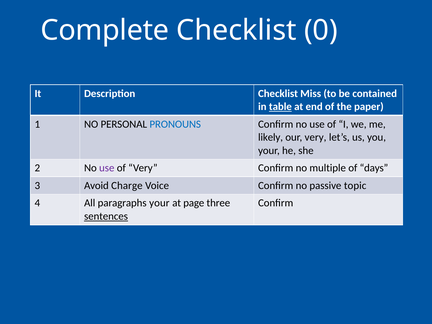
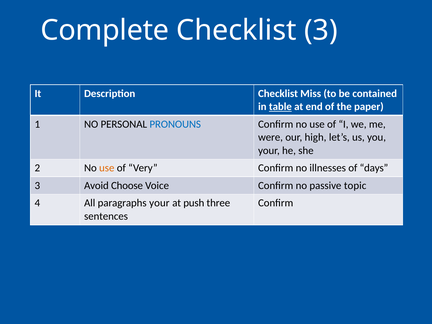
Checklist 0: 0 -> 3 (321, 30)
likely: likely -> were (271, 137)
our very: very -> high (316, 137)
use colour: purple -> orange (107, 168)
multiple: multiple -> illnesses (328, 168)
Charge: Charge -> Choose (127, 186)
page: page -> push (194, 203)
sentences underline: present -> none (106, 216)
